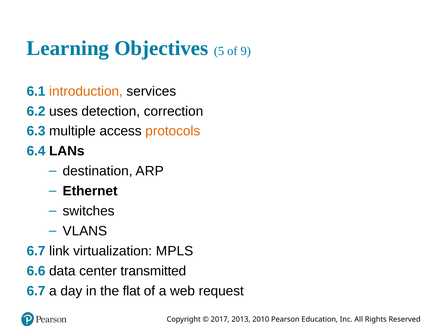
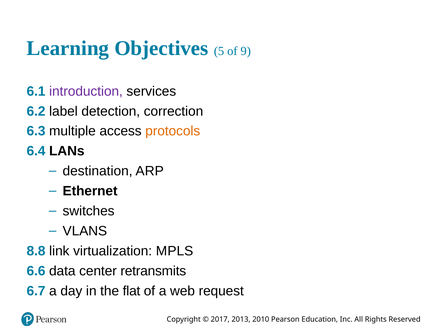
introduction colour: orange -> purple (86, 91)
uses: uses -> label (63, 111)
6.7: 6.7 -> 8.8 (36, 251)
transmitted: transmitted -> retransmits (153, 271)
